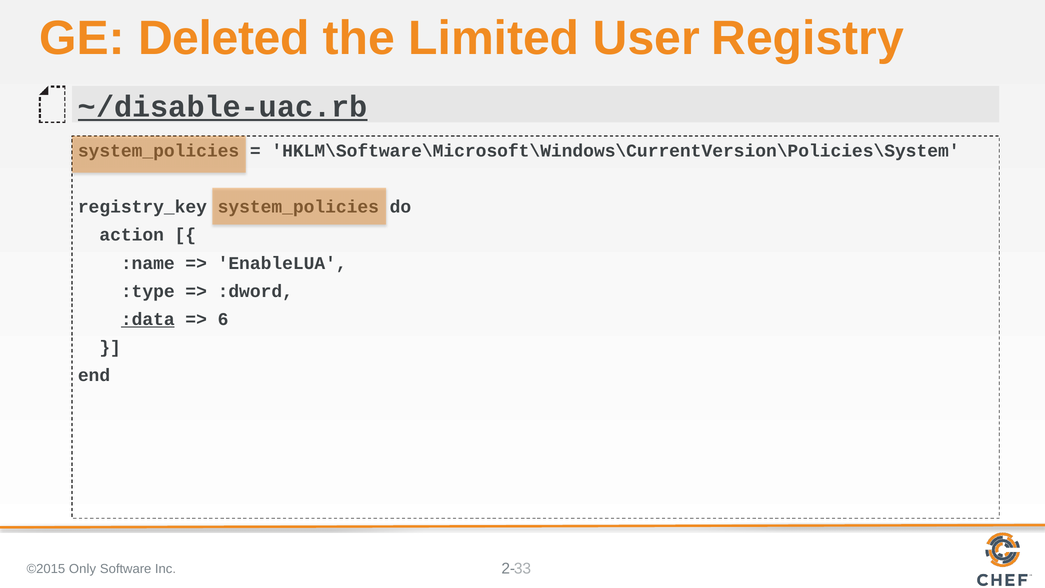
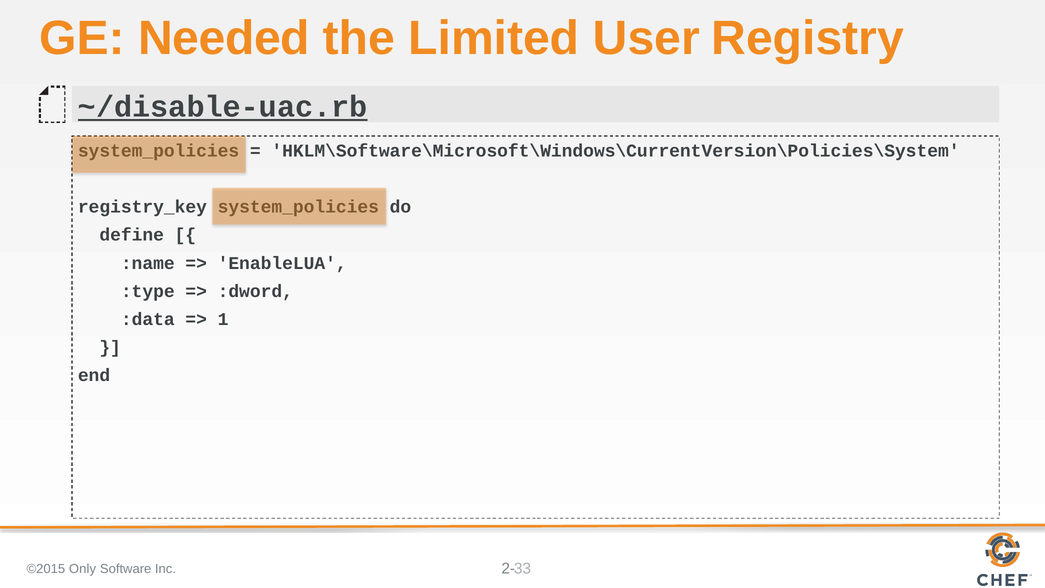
Deleted: Deleted -> Needed (224, 38)
action: action -> define (132, 235)
:data underline: present -> none (148, 319)
6: 6 -> 1 (223, 319)
